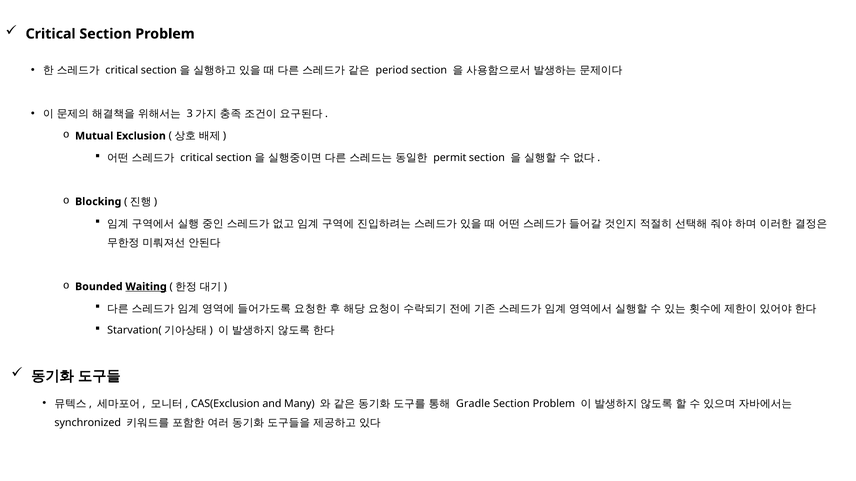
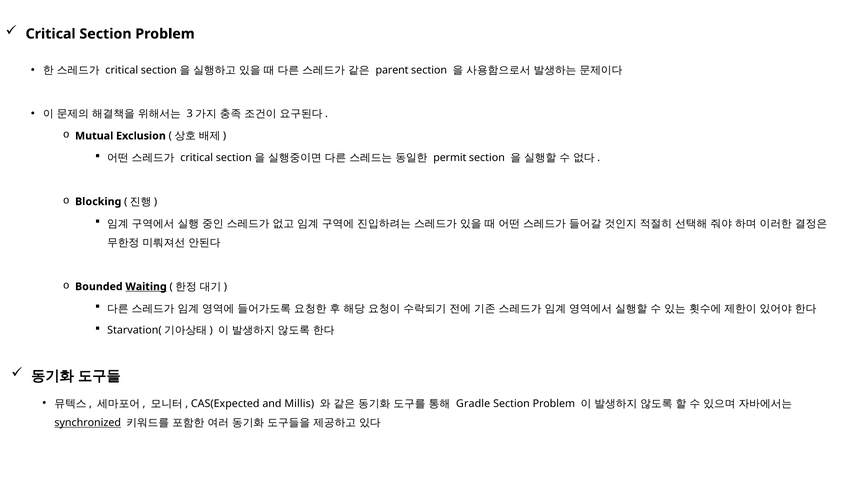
period: period -> parent (392, 70)
CAS(Exclusion: CAS(Exclusion -> CAS(Expected (225, 404)
Many: Many -> Millis (299, 404)
synchronized underline: none -> present (88, 423)
